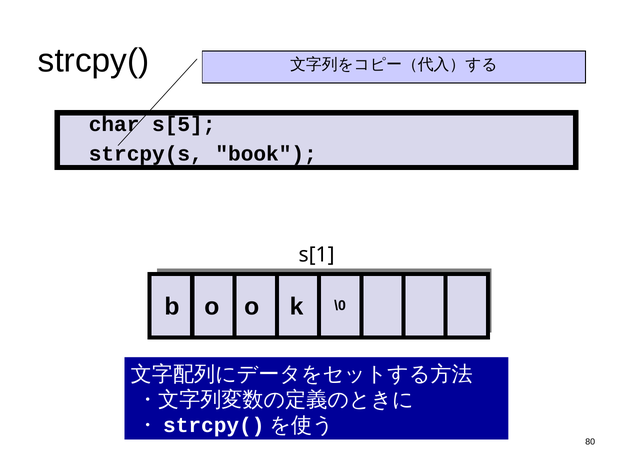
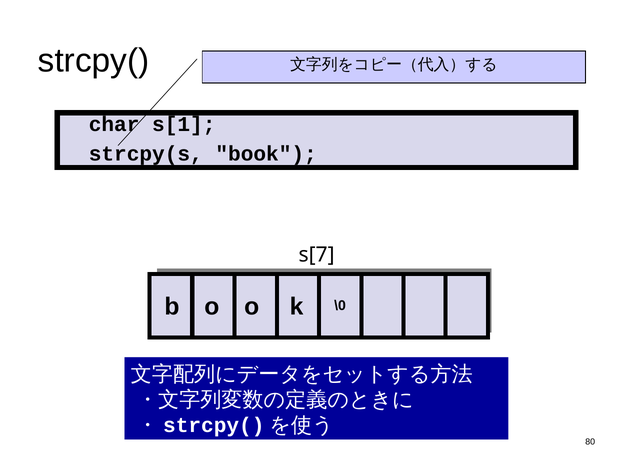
s[5: s[5 -> s[1 (184, 124)
s[1: s[1 -> s[7 (317, 255)
